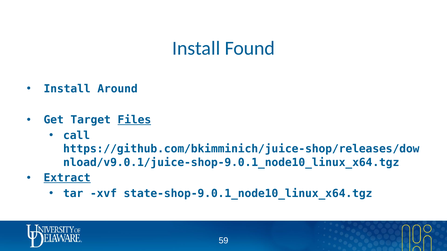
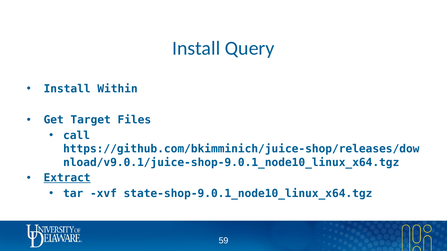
Found: Found -> Query (250, 48)
Around: Around -> Within (118, 89)
Files underline: present -> none (134, 120)
